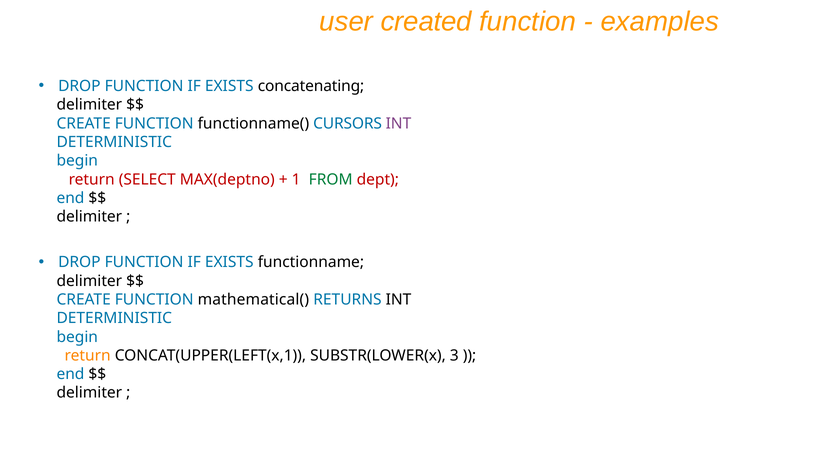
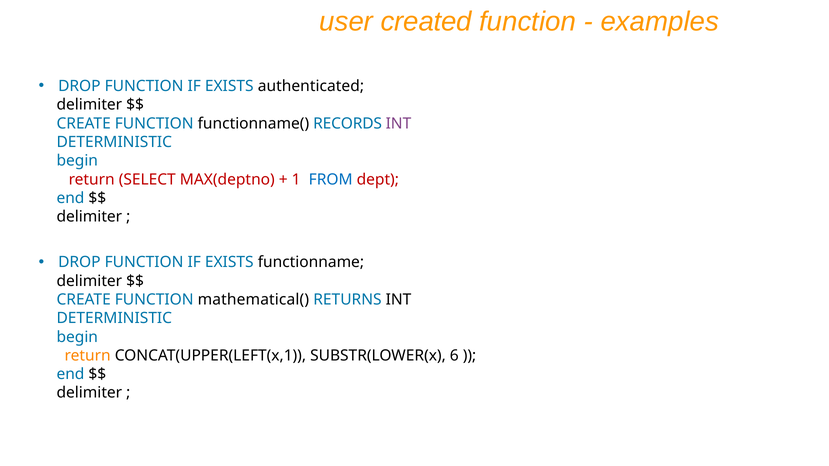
concatenating: concatenating -> authenticated (311, 86)
CURSORS: CURSORS -> RECORDS (348, 124)
FROM colour: green -> blue (331, 180)
3: 3 -> 6 (454, 356)
